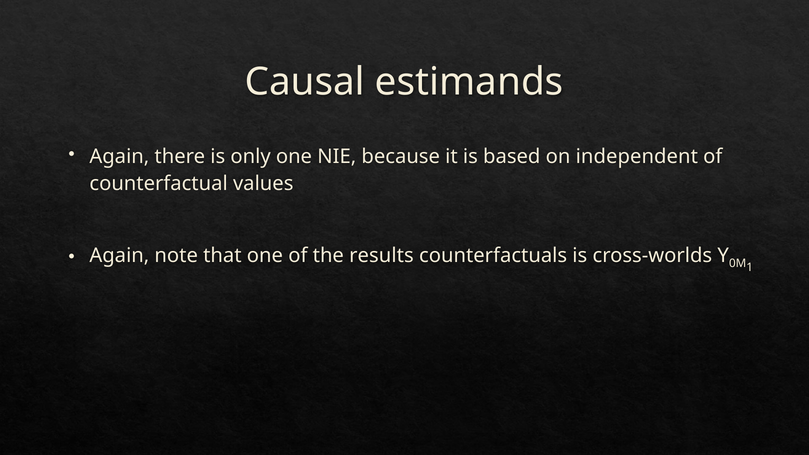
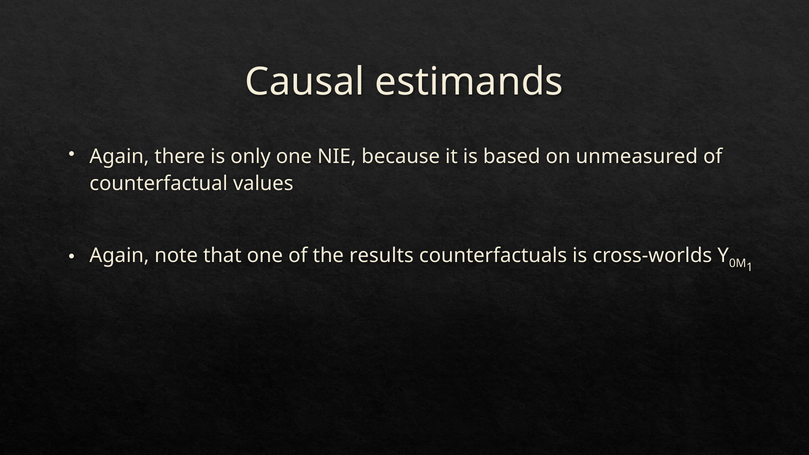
independent: independent -> unmeasured (637, 157)
